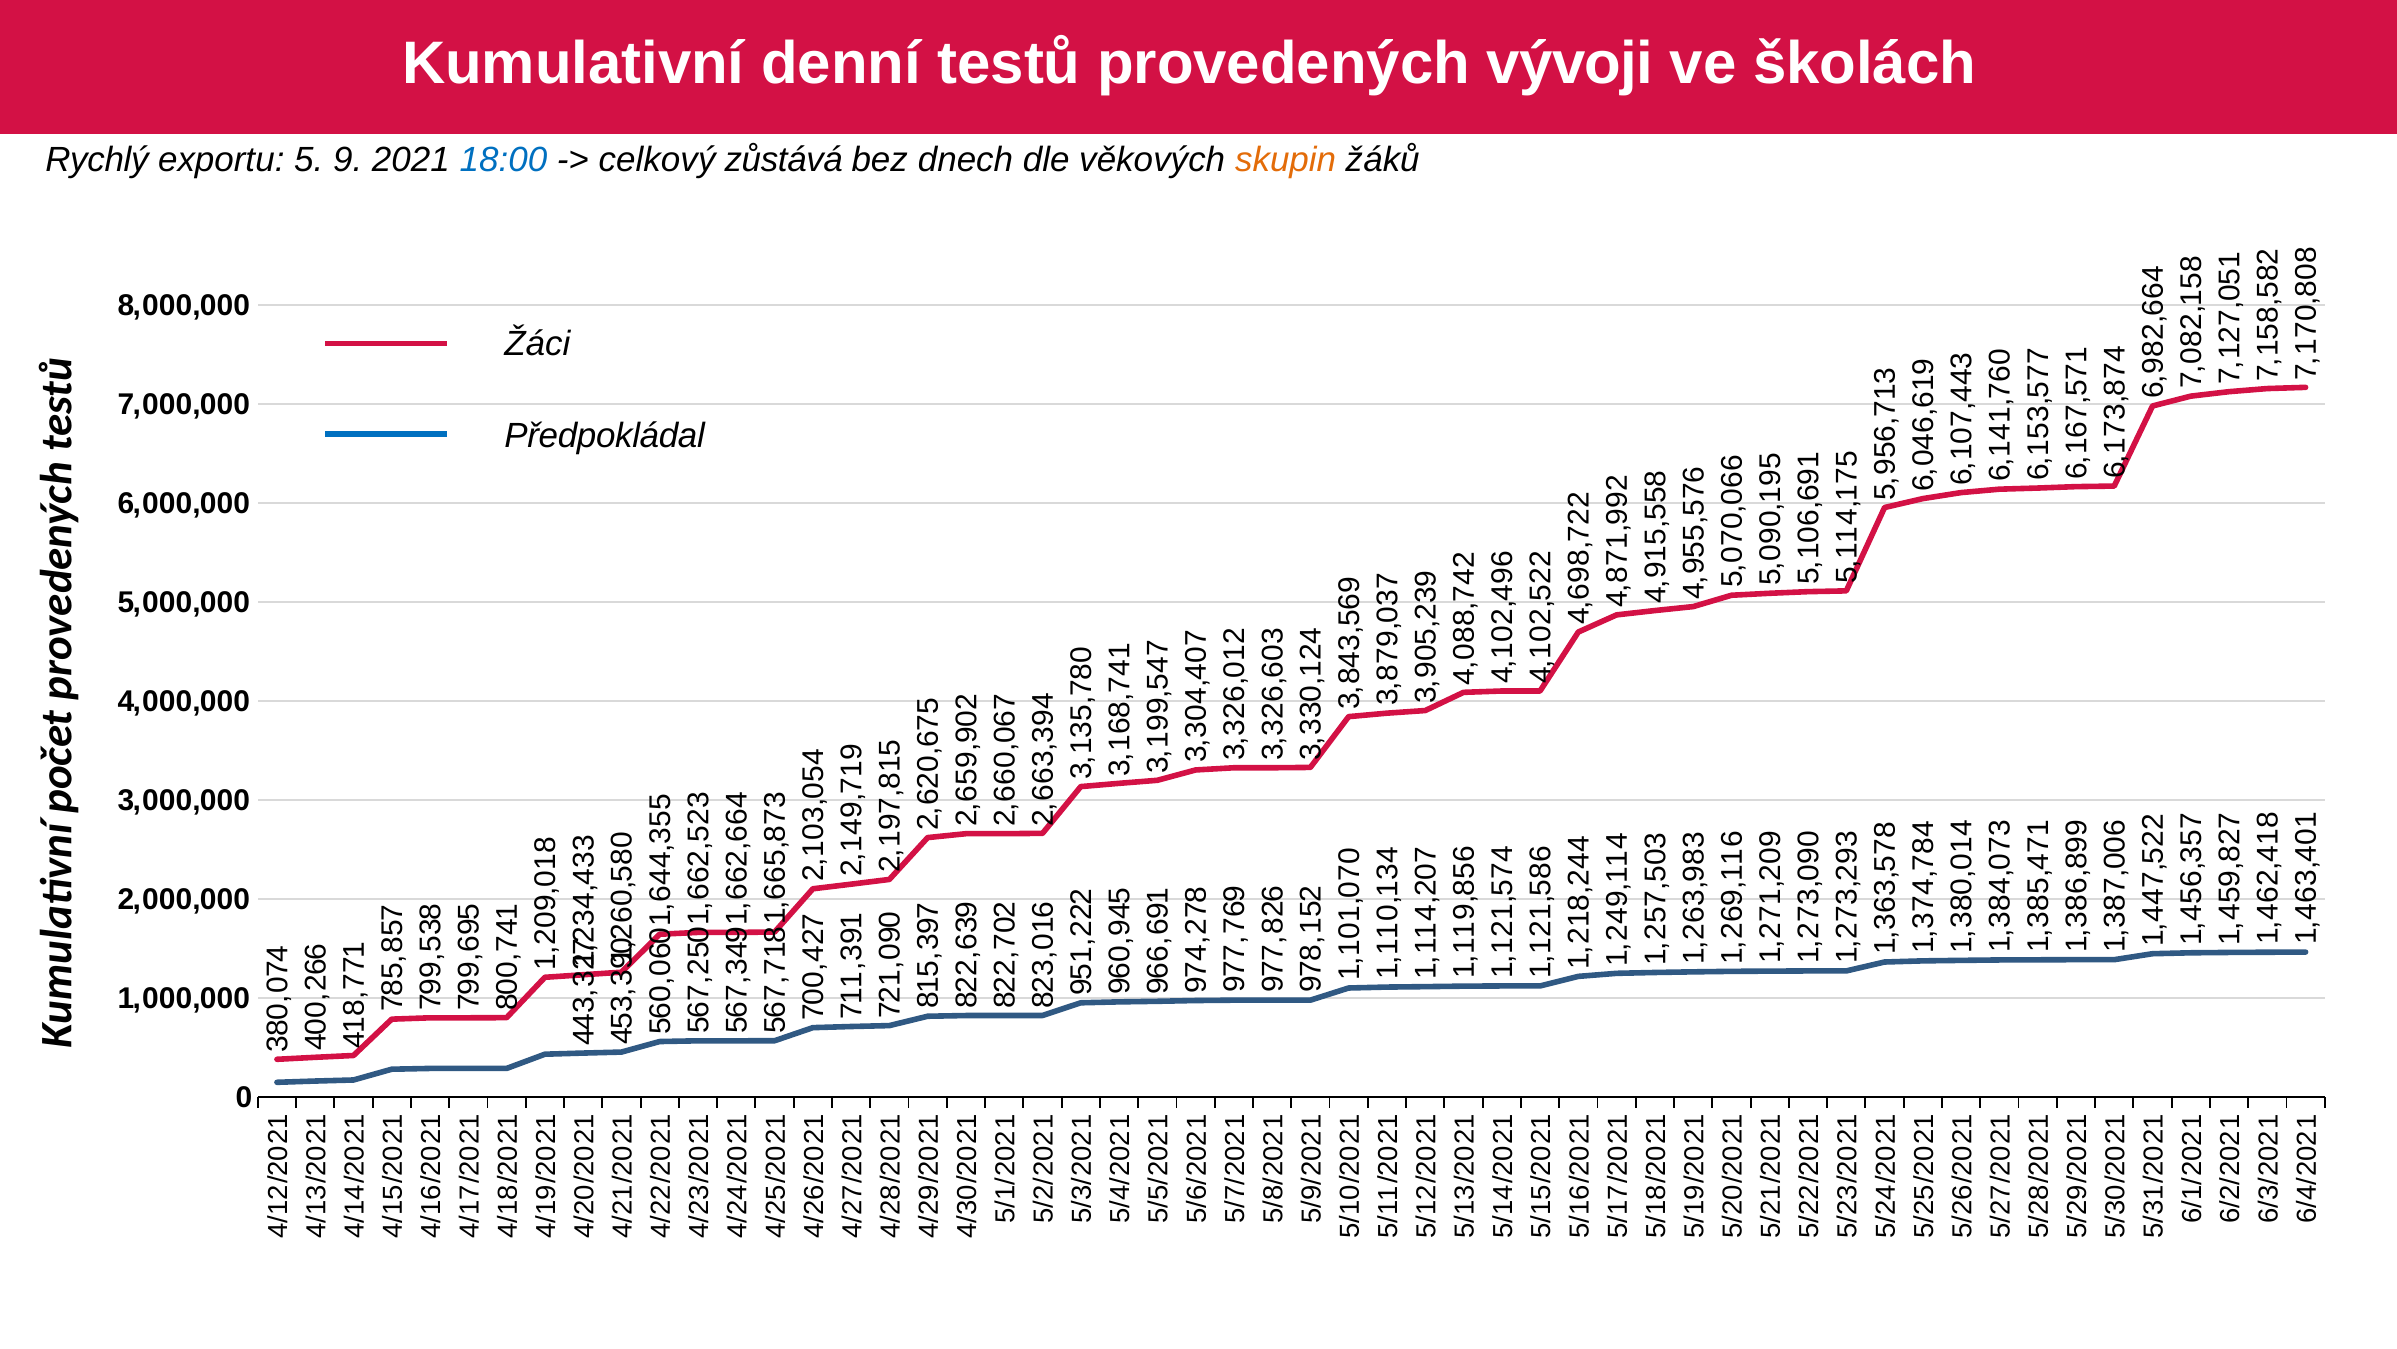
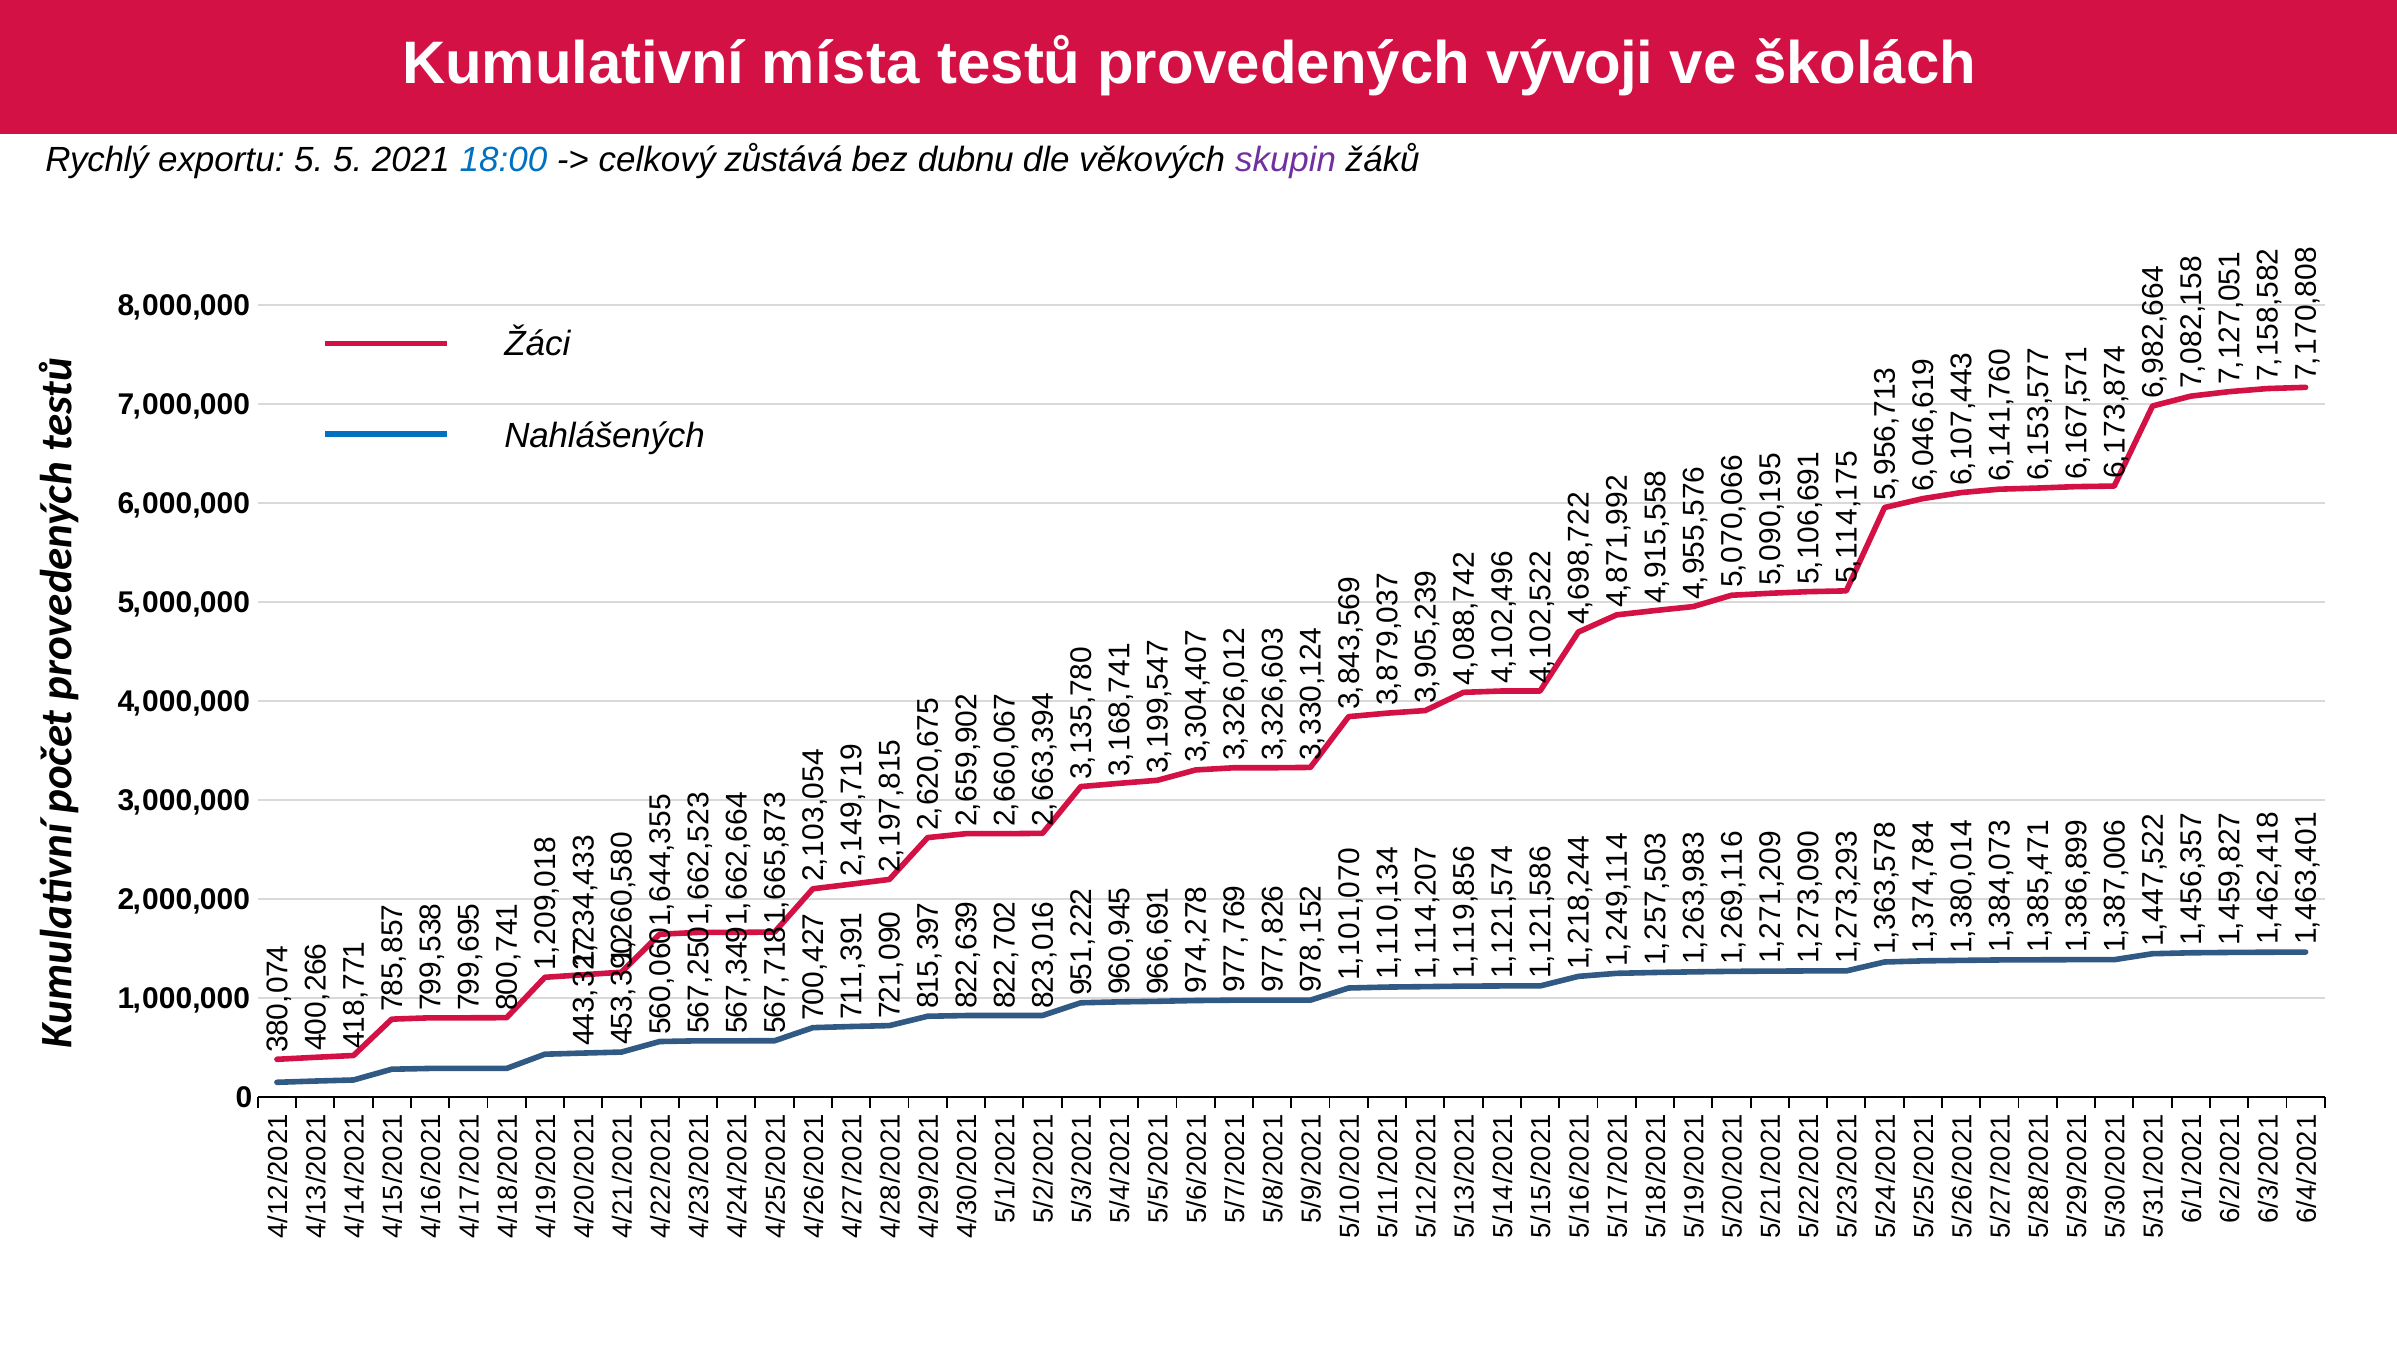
denní: denní -> místa (841, 64)
exportu 5 9: 9 -> 5 (348, 160)
dnech: dnech -> dubnu (966, 160)
skupin colour: orange -> purple (1286, 160)
Předpokládal: Předpokládal -> Nahlášených (605, 436)
